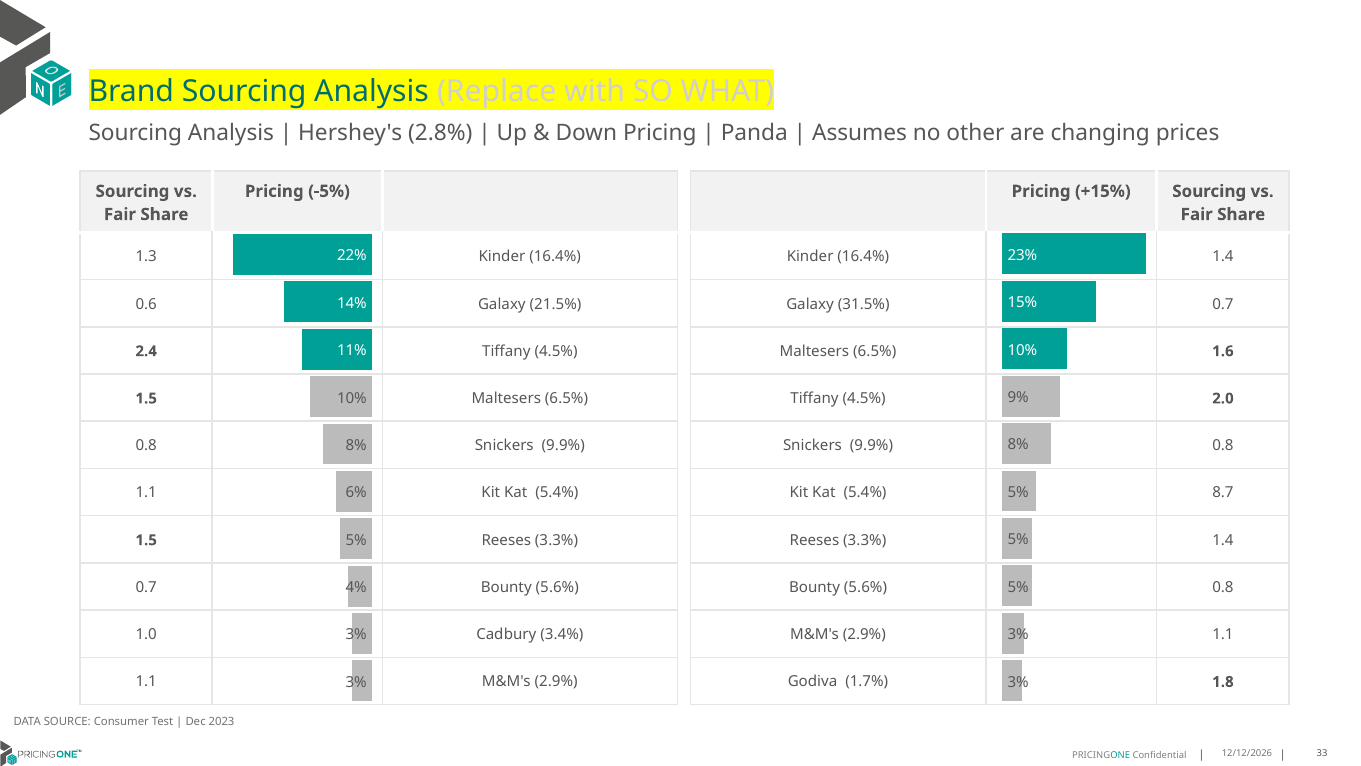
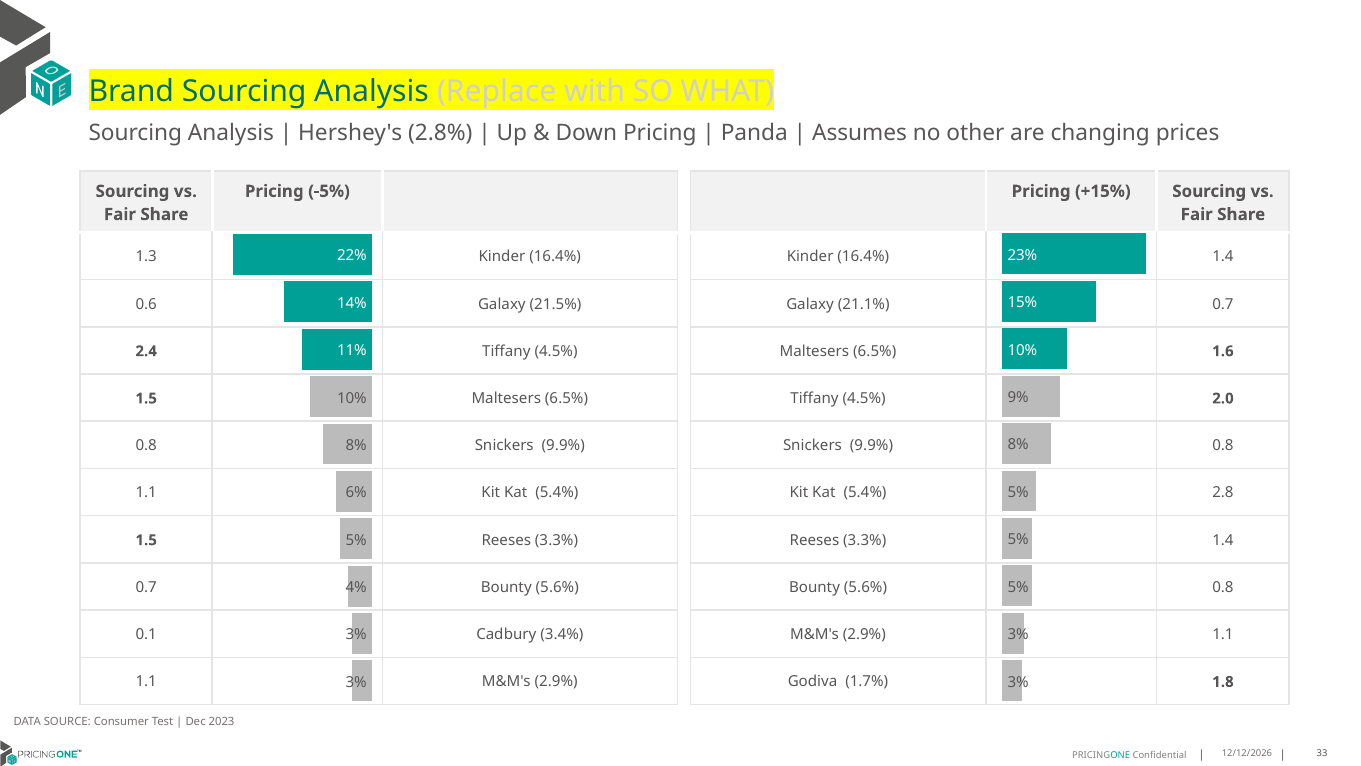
31.5%: 31.5% -> 21.1% (864, 304)
8.7: 8.7 -> 2.8 (1223, 493)
1.0: 1.0 -> 0.1 (146, 634)
